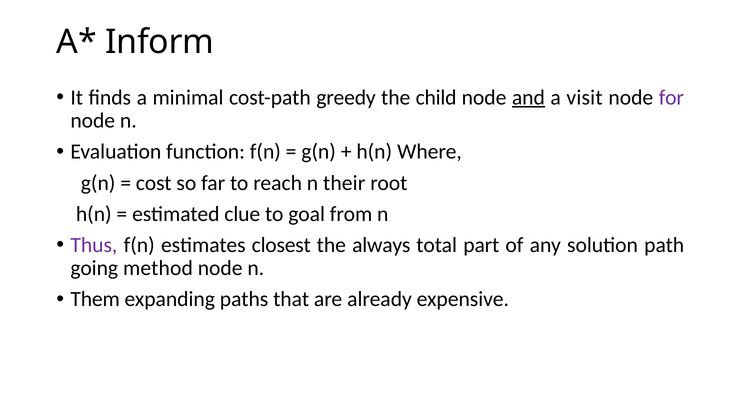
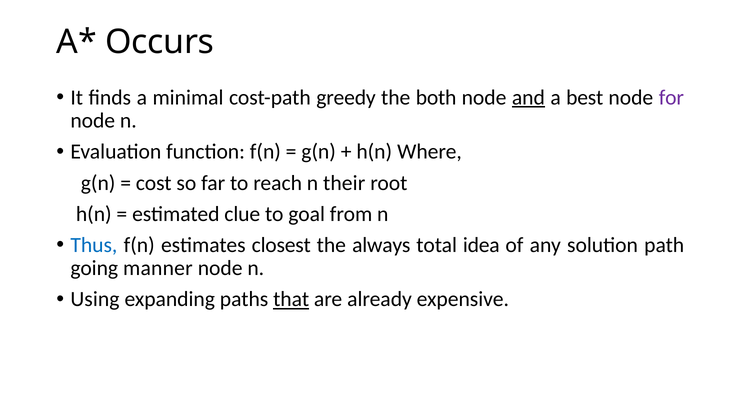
Inform: Inform -> Occurs (160, 42)
child: child -> both (436, 97)
visit: visit -> best (585, 97)
Thus colour: purple -> blue (94, 245)
part: part -> idea (481, 245)
method: method -> manner (158, 268)
Them: Them -> Using (95, 299)
that underline: none -> present (291, 299)
